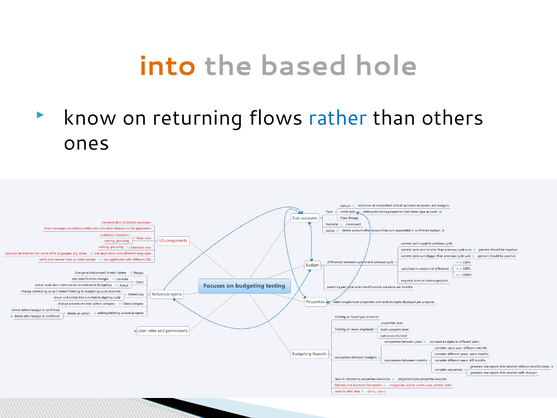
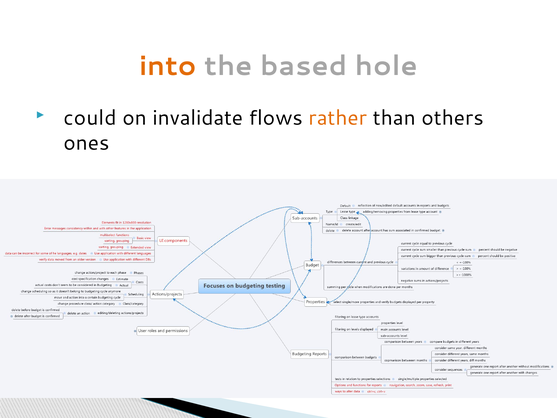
know: know -> could (90, 118)
returning: returning -> invalidate (198, 118)
rather colour: blue -> orange (338, 118)
